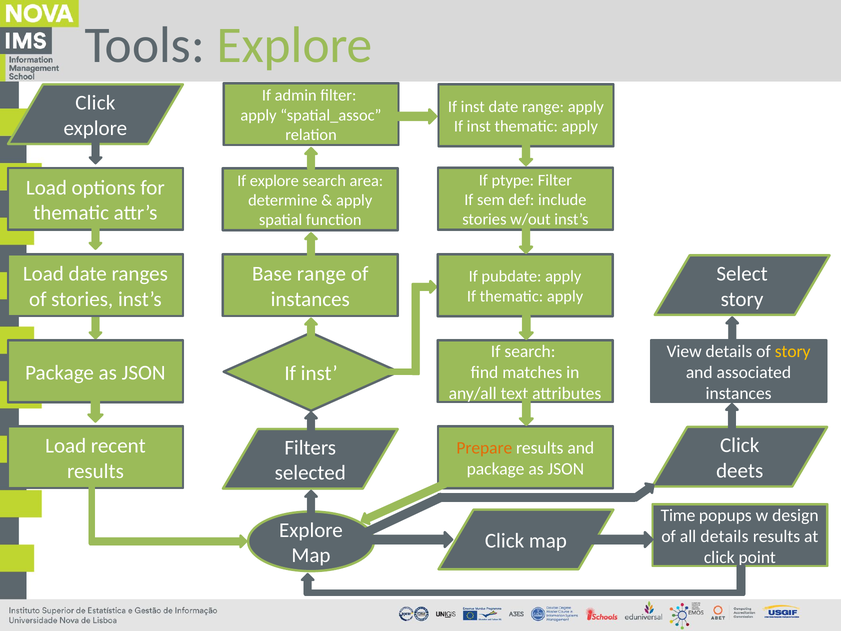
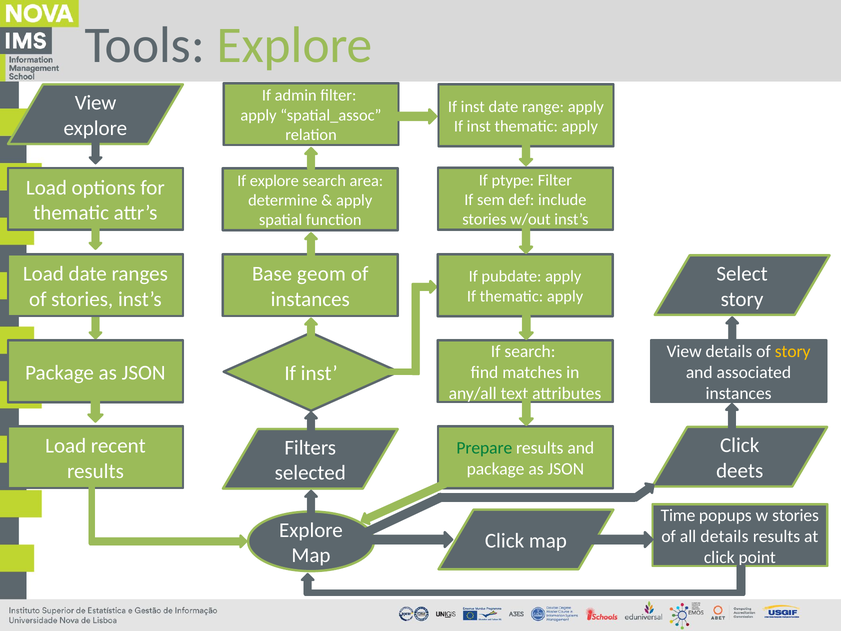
Click: Click -> View (96, 103)
Base range: range -> geom (321, 274)
Prepare colour: orange -> green (484, 448)
w design: design -> stories (796, 515)
